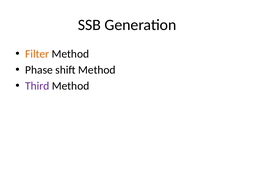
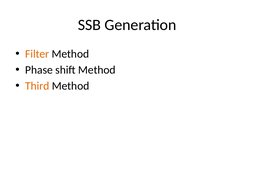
Third colour: purple -> orange (37, 86)
